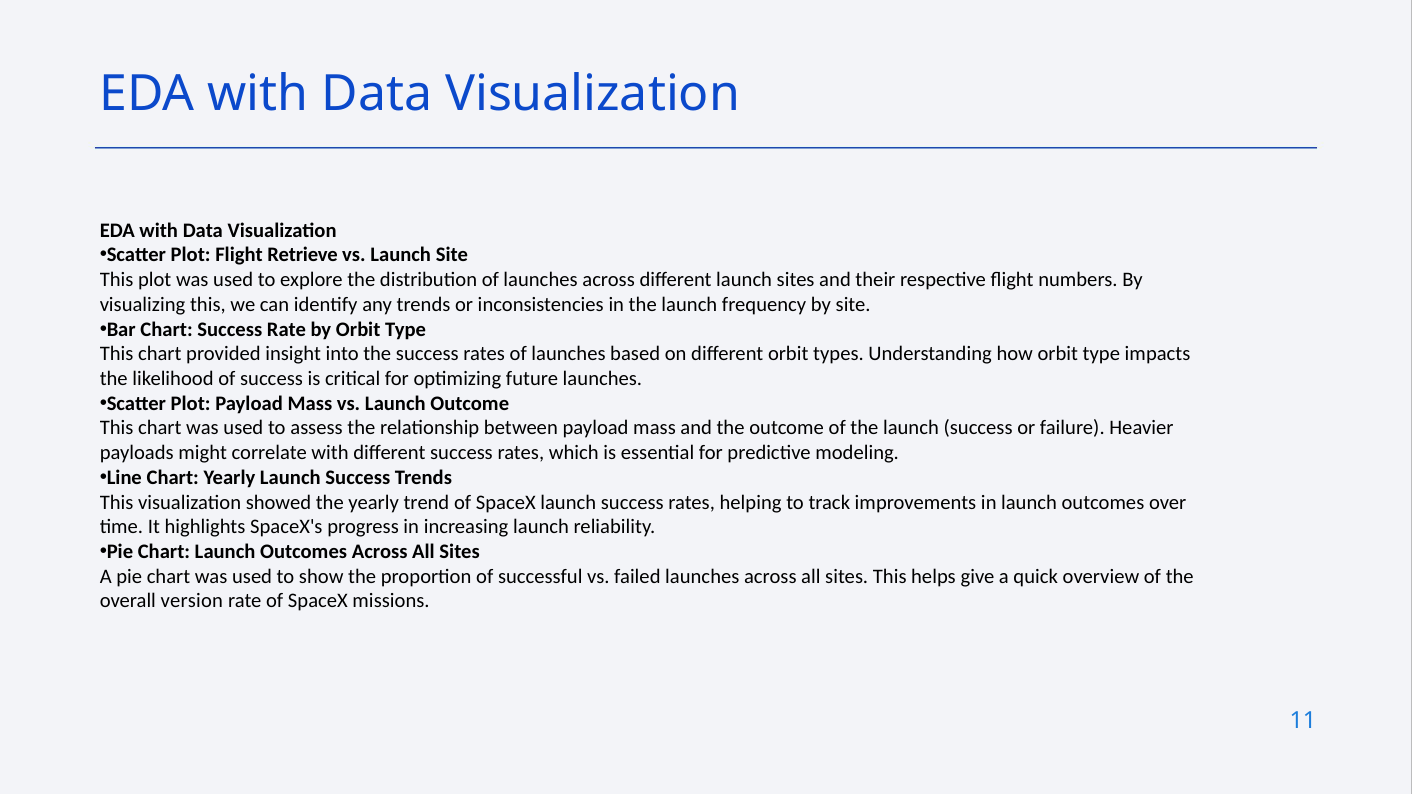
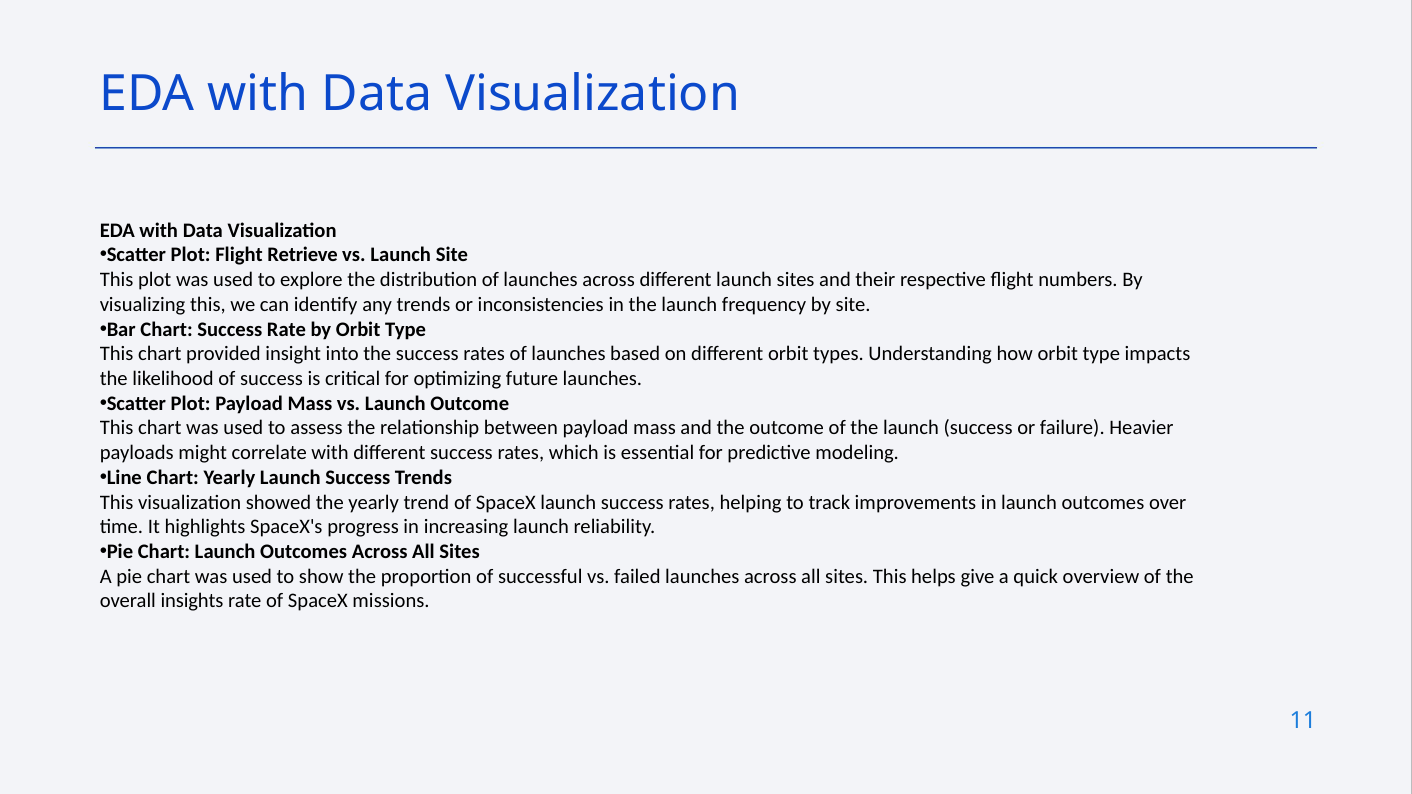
version: version -> insights (192, 601)
